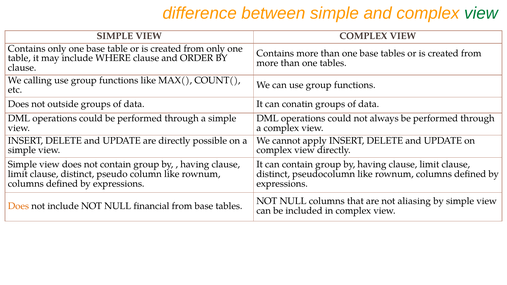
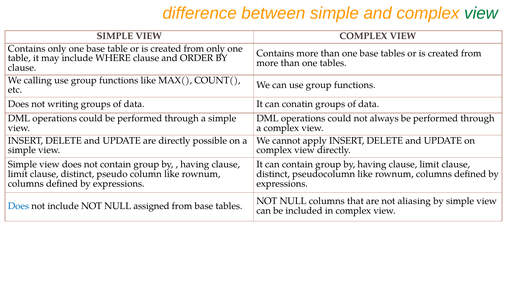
outside: outside -> writing (63, 104)
Does colour: orange -> blue (18, 206)
financial: financial -> assigned (152, 206)
